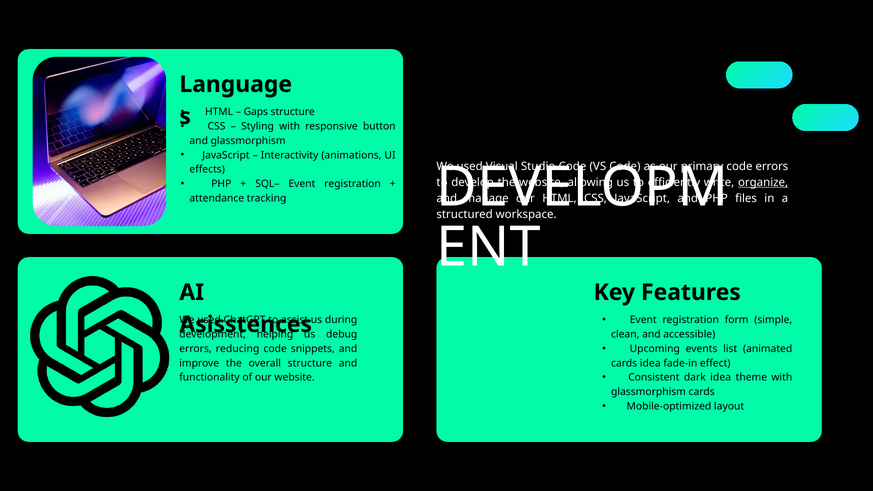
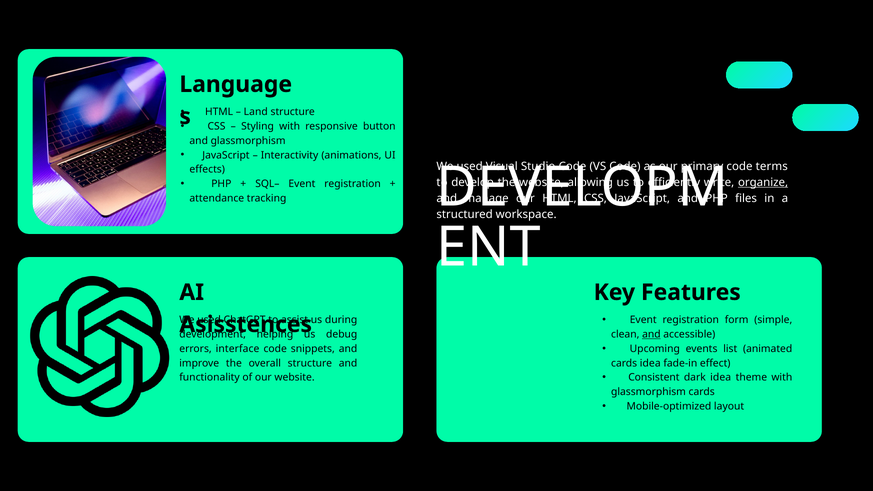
Gaps: Gaps -> Land (256, 112)
code errors: errors -> terms (772, 166)
and underline: none -> present (651, 334)
reducing: reducing -> interface (238, 349)
